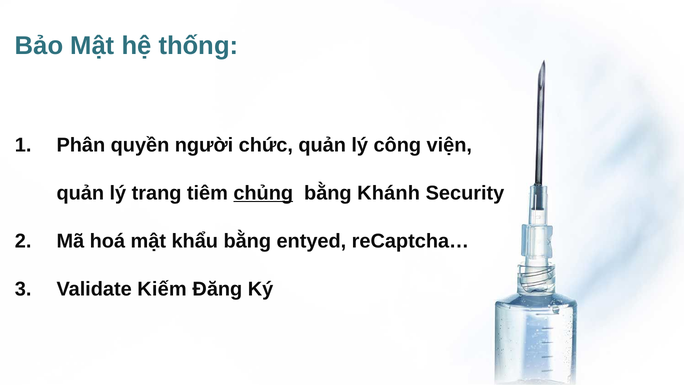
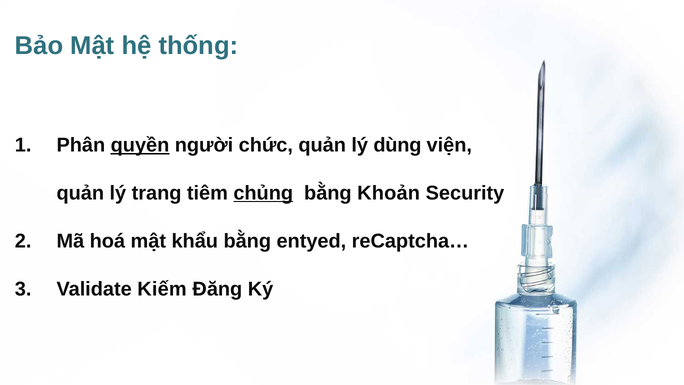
quyền underline: none -> present (140, 145)
công: công -> dùng (397, 145)
Khánh: Khánh -> Khoản (389, 193)
